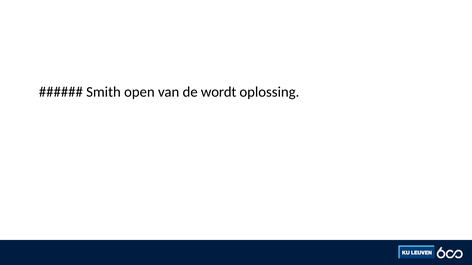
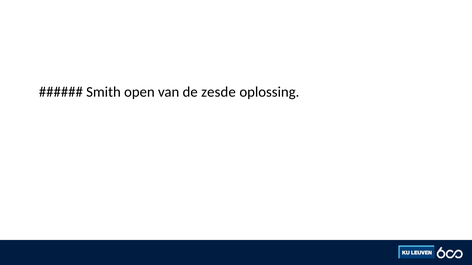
wordt: wordt -> zesde (218, 92)
